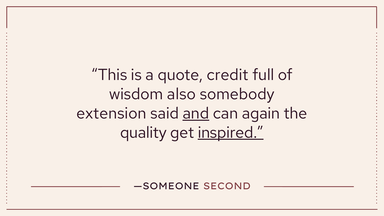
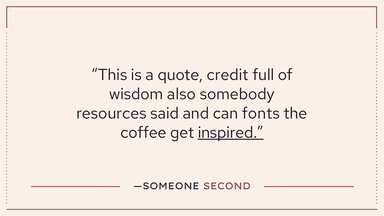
extension: extension -> resources (111, 113)
and underline: present -> none (196, 113)
again: again -> fonts (261, 113)
quality: quality -> coffee (143, 132)
